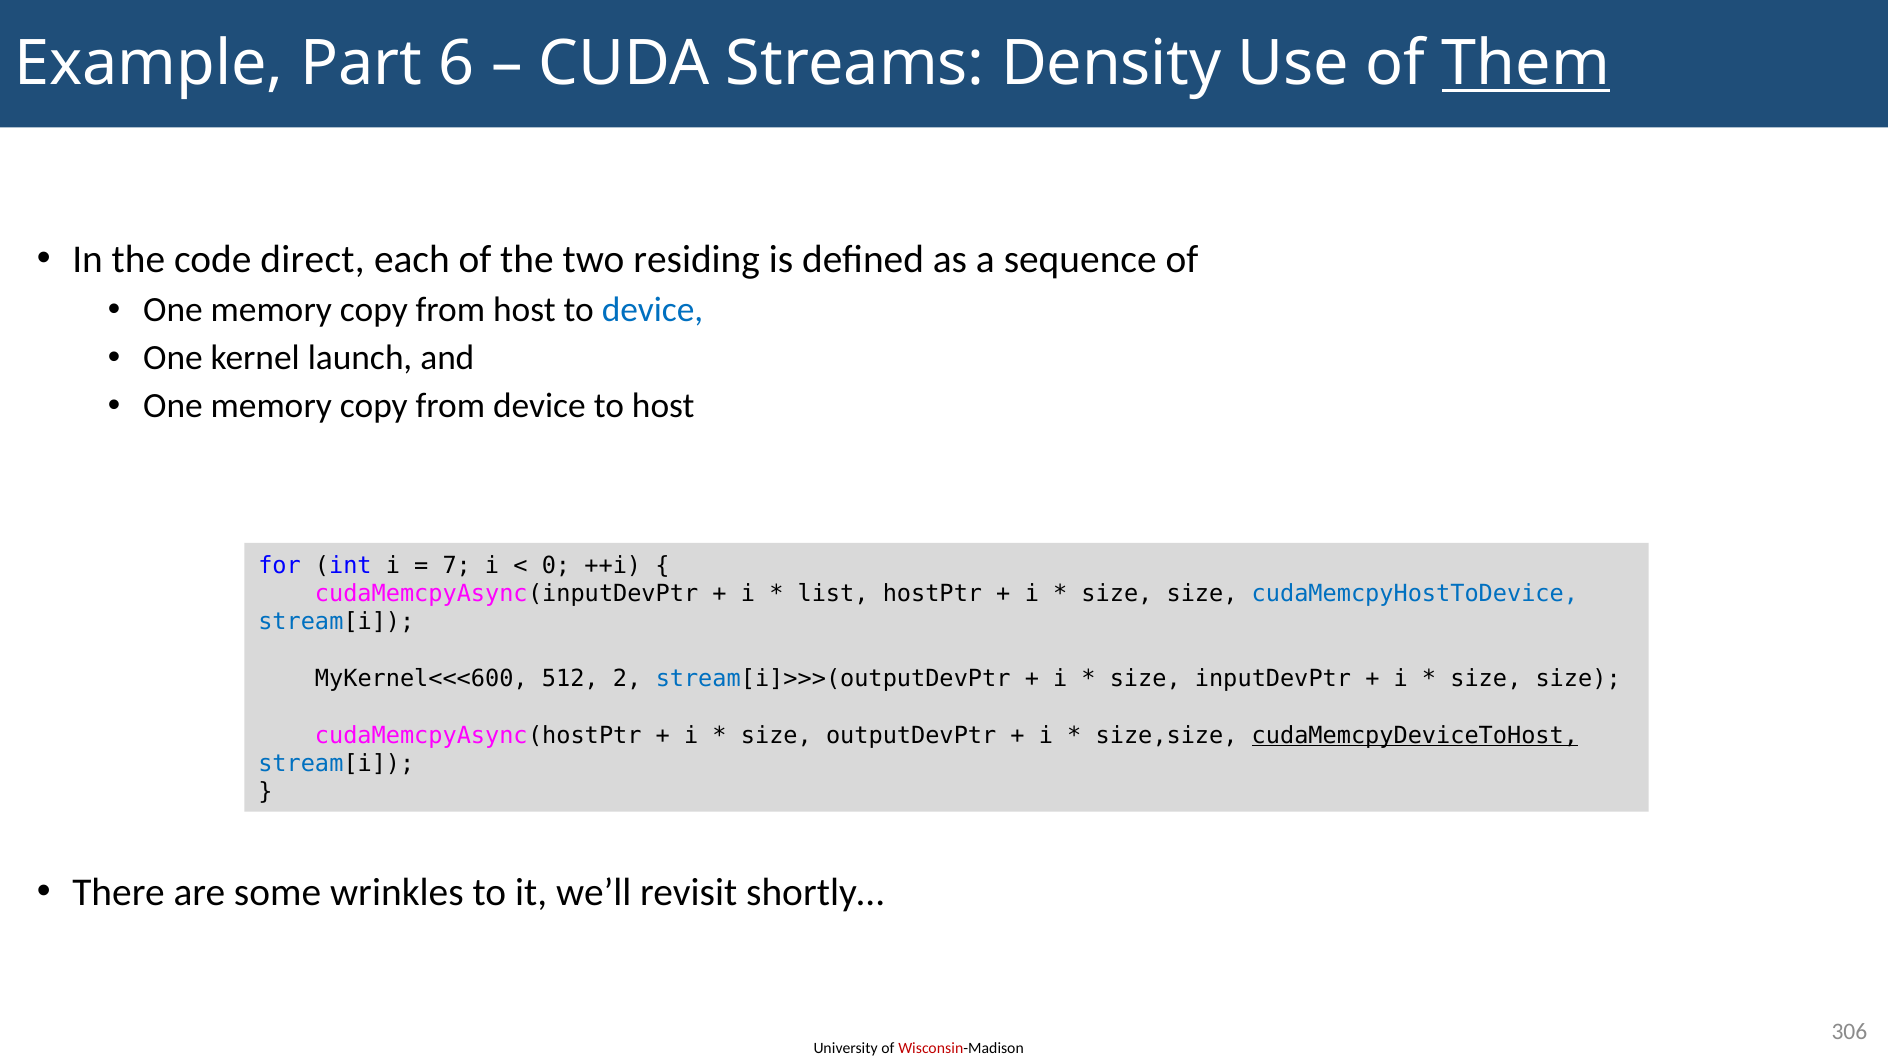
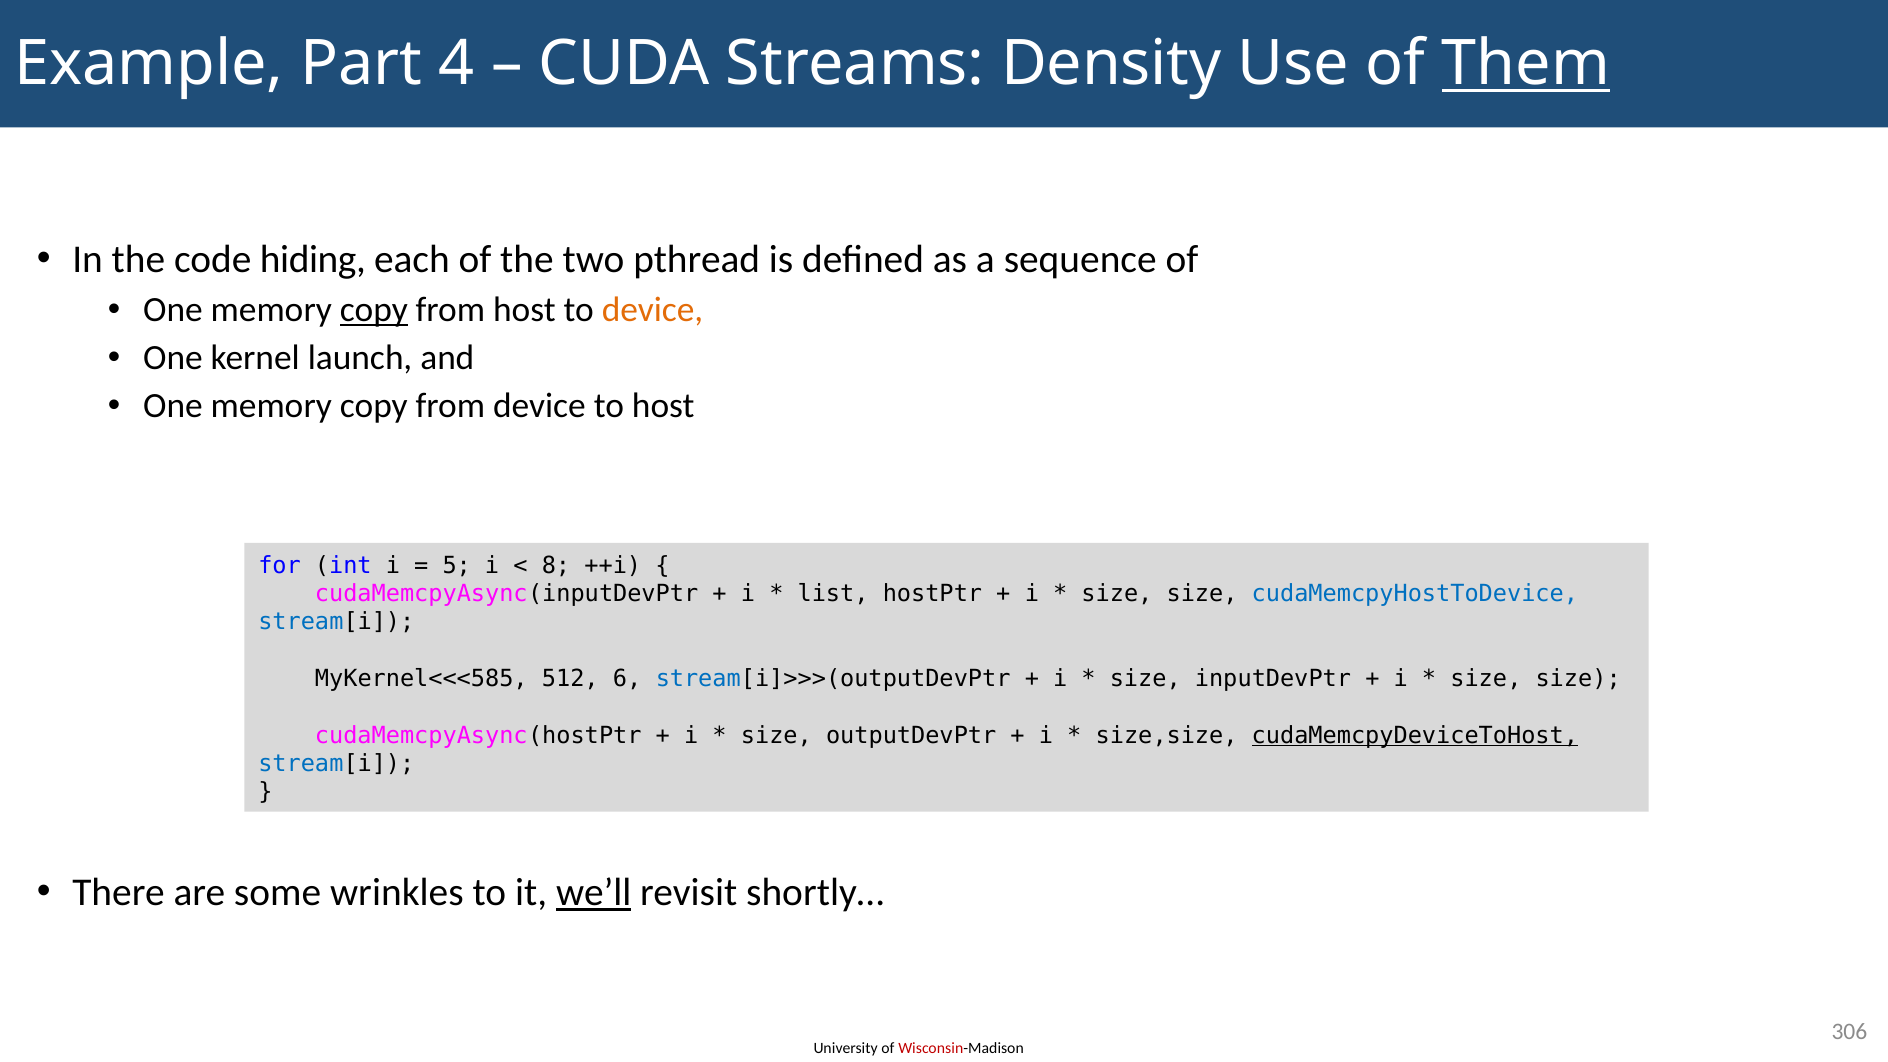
6: 6 -> 4 (457, 63)
direct: direct -> hiding (313, 260)
residing: residing -> pthread (697, 260)
copy underline: none -> present (374, 310)
device colour: blue -> orange (653, 310)
7: 7 -> 5 (457, 566)
0: 0 -> 8 (556, 566)
MyKernel<<<600: MyKernel<<<600 -> MyKernel<<<585 (421, 679)
2: 2 -> 6 (627, 679)
we’ll underline: none -> present (594, 892)
